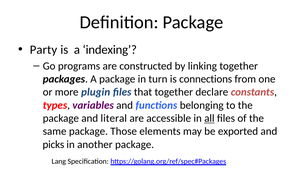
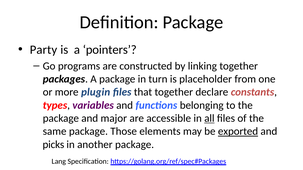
indexing: indexing -> pointers (110, 50)
connections: connections -> placeholder (206, 79)
literal: literal -> major (114, 119)
exported underline: none -> present (238, 132)
